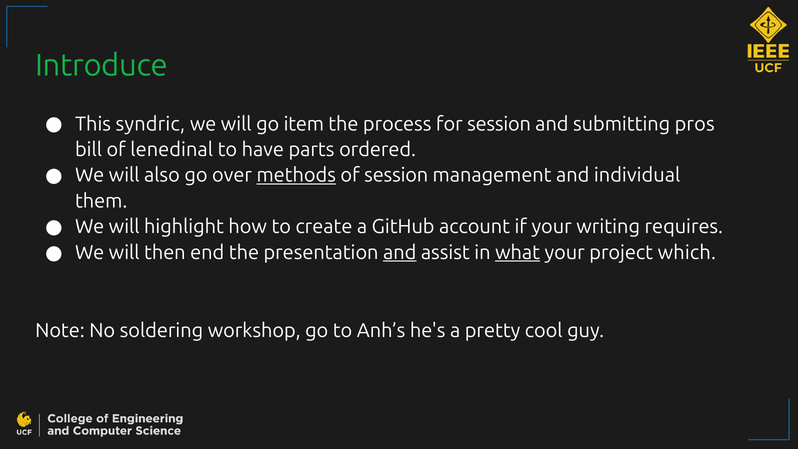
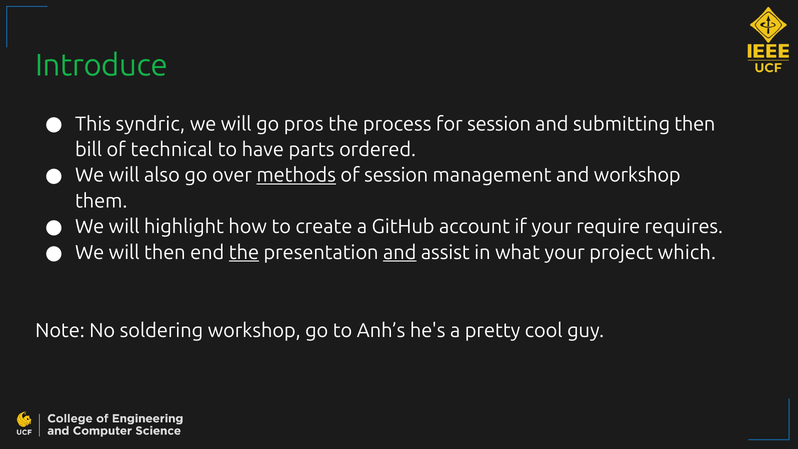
item: item -> pros (304, 124)
submitting pros: pros -> then (695, 124)
lenedinal: lenedinal -> technical (172, 150)
and individual: individual -> workshop (637, 175)
writing: writing -> require (608, 227)
the underline: none -> present (244, 252)
what underline: present -> none (518, 252)
